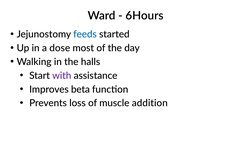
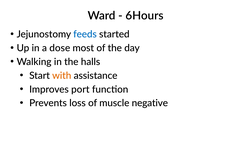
with colour: purple -> orange (62, 75)
beta: beta -> port (80, 89)
addition: addition -> negative (150, 103)
